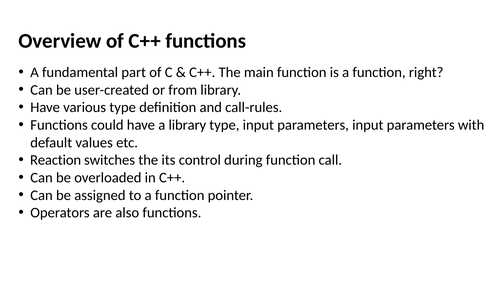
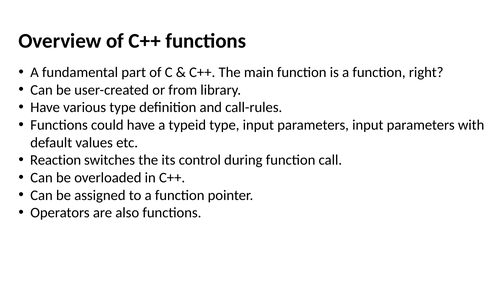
a library: library -> typeid (187, 125)
